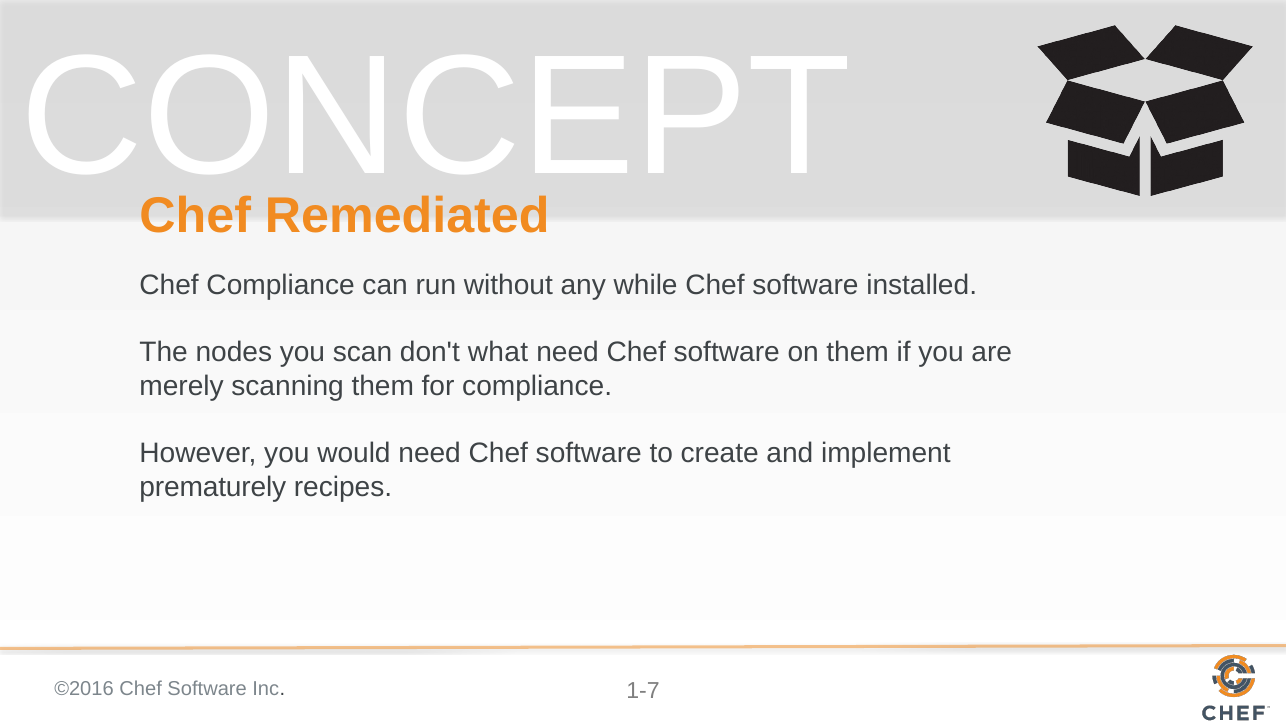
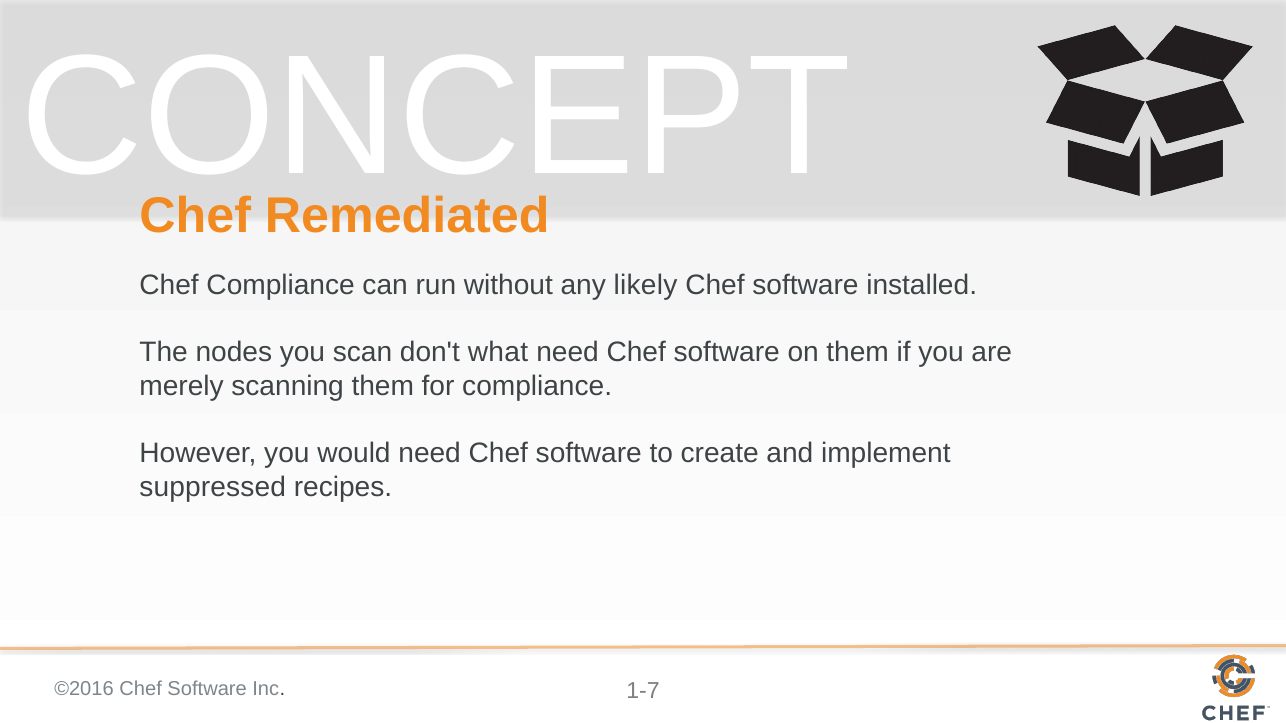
while: while -> likely (646, 285)
prematurely: prematurely -> suppressed (213, 488)
